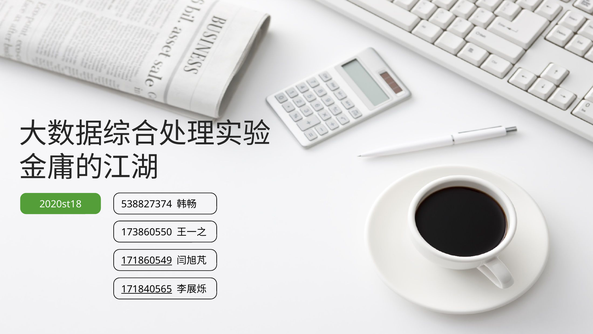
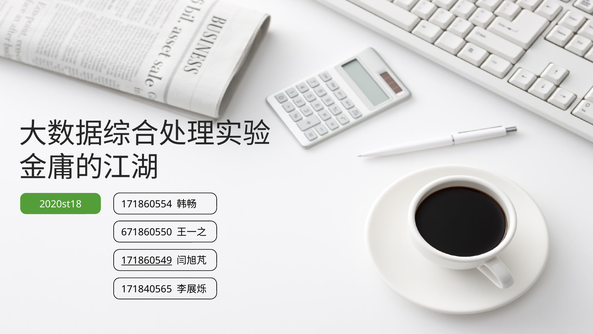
538827374: 538827374 -> 171860554 (147, 204)
173860550: 173860550 -> 671860550 (147, 232)
171840565 underline: present -> none (147, 289)
